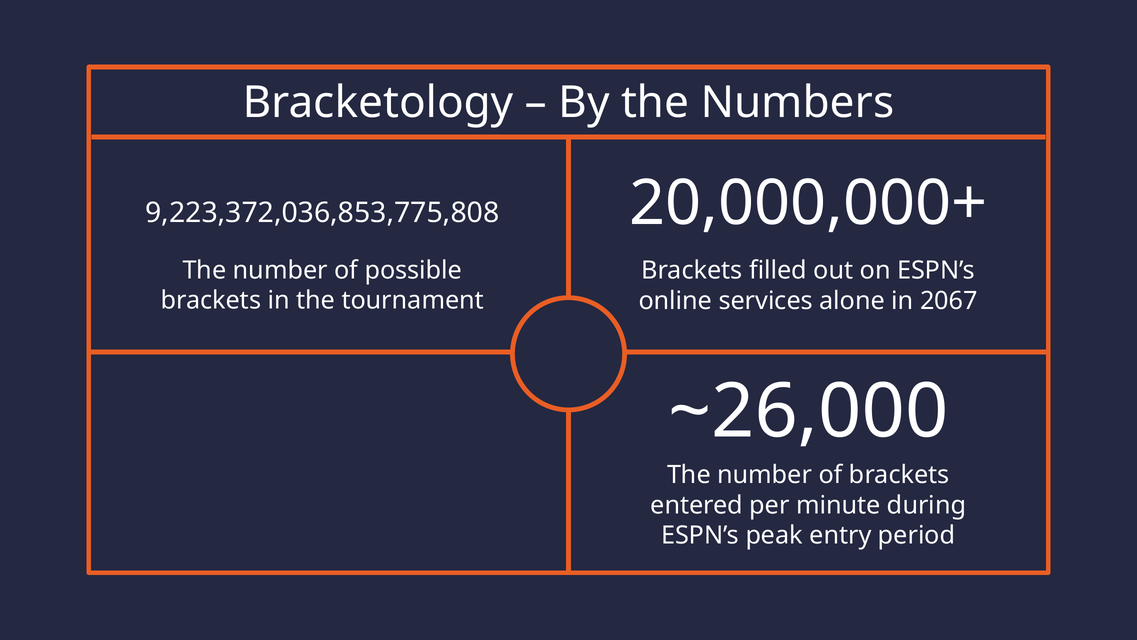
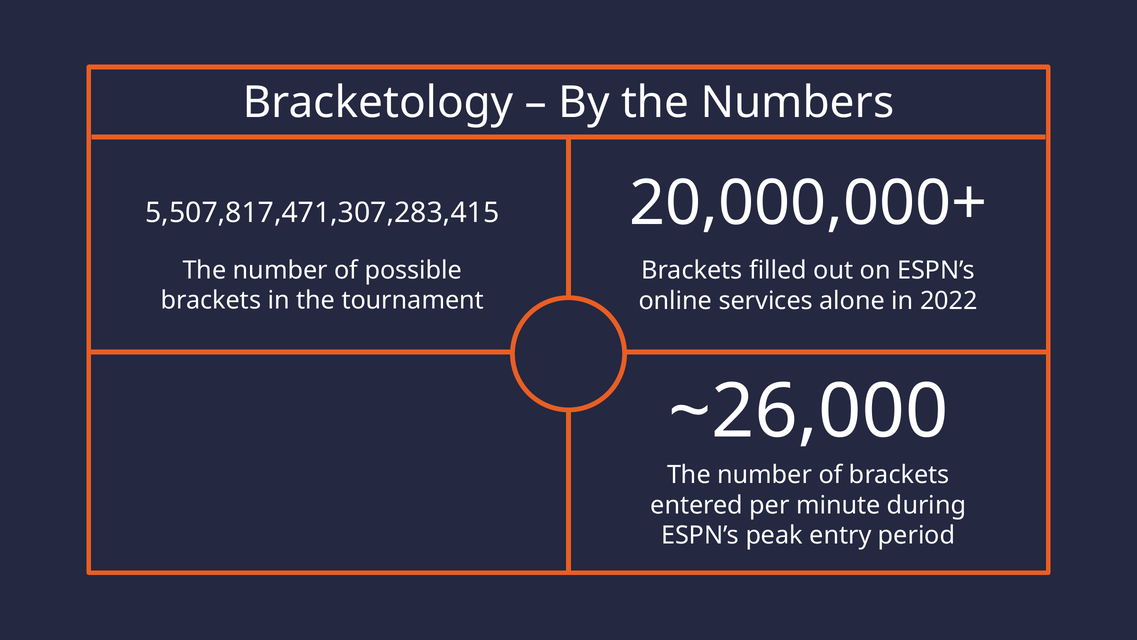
9,223,372,036,853,775,808: 9,223,372,036,853,775,808 -> 5,507,817,471,307,283,415 (322, 213)
2067: 2067 -> 2022 (949, 301)
